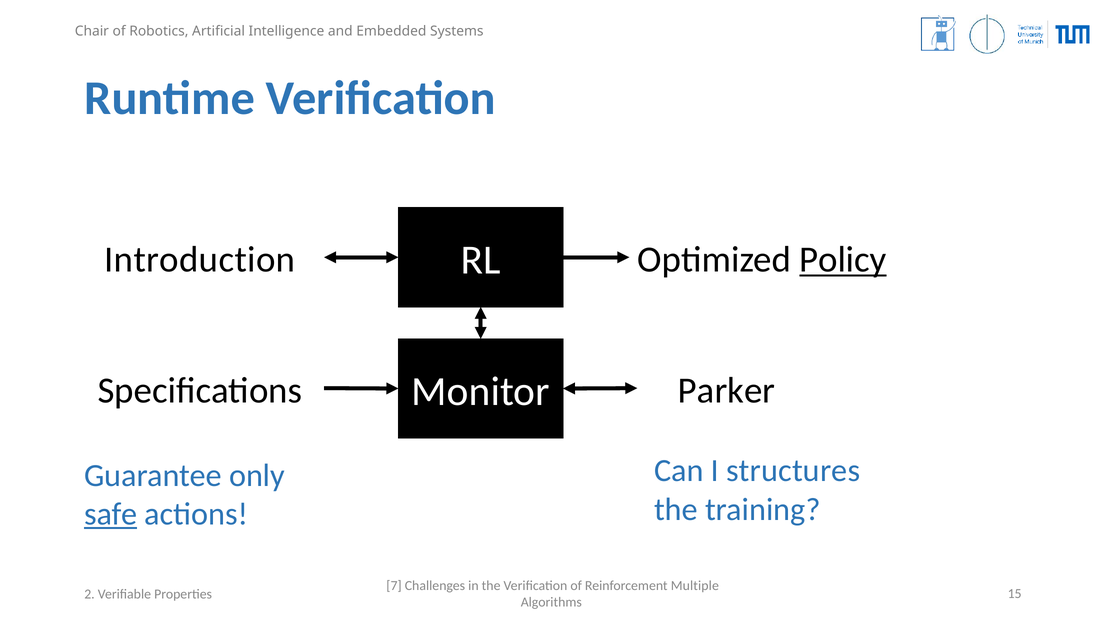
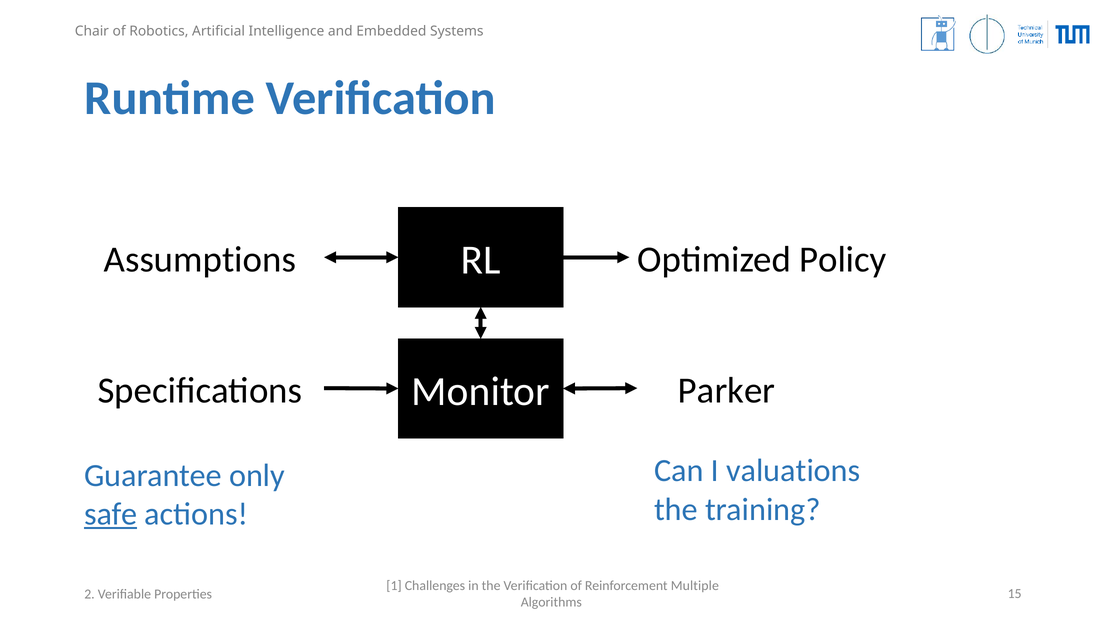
Introduction: Introduction -> Assumptions (200, 260)
Policy underline: present -> none (843, 260)
structures: structures -> valuations (793, 471)
7: 7 -> 1 (394, 586)
